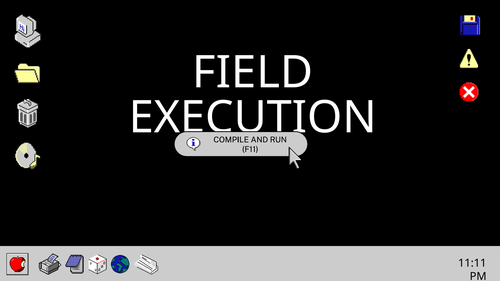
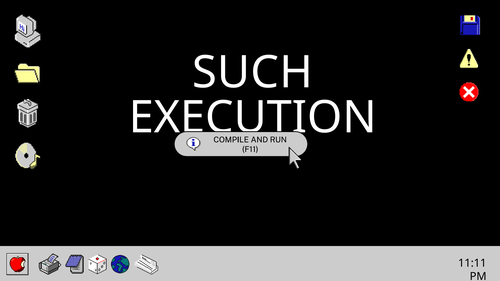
FIELD: FIELD -> SUCH (253, 73)
